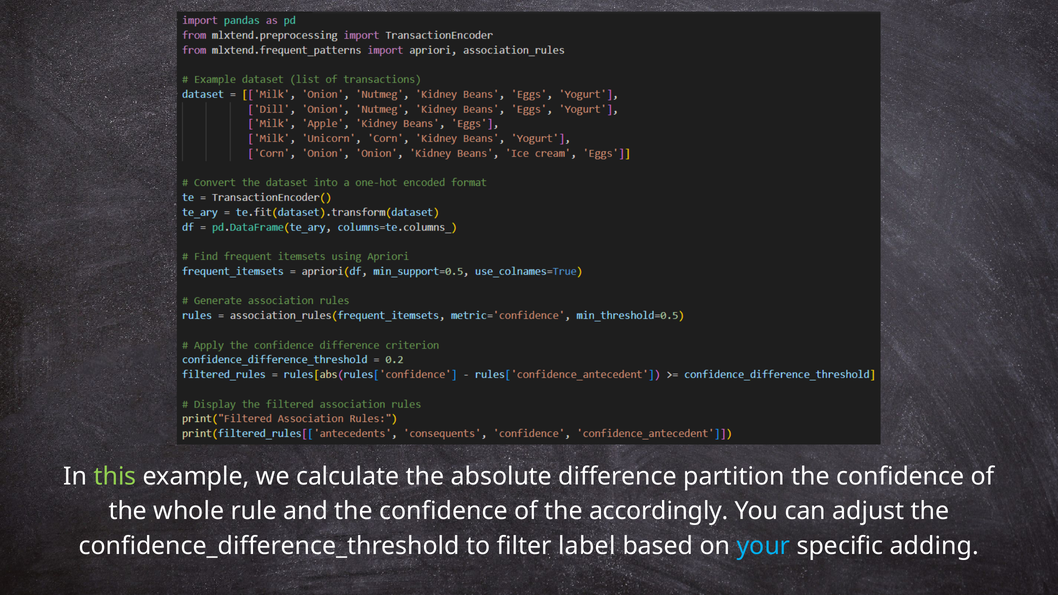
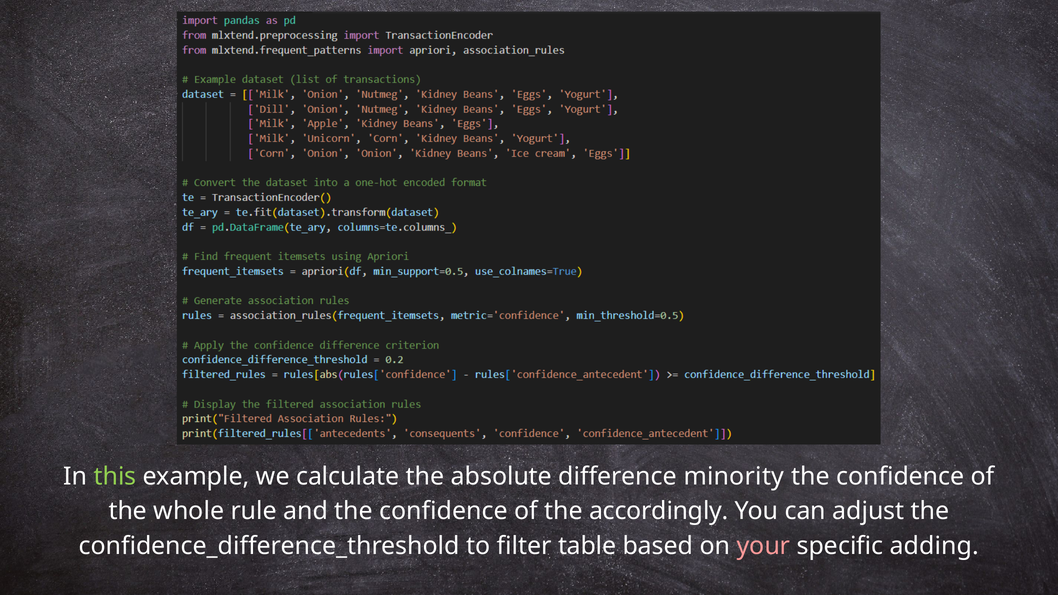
partition: partition -> minority (734, 476)
label: label -> table (587, 546)
your colour: light blue -> pink (764, 546)
